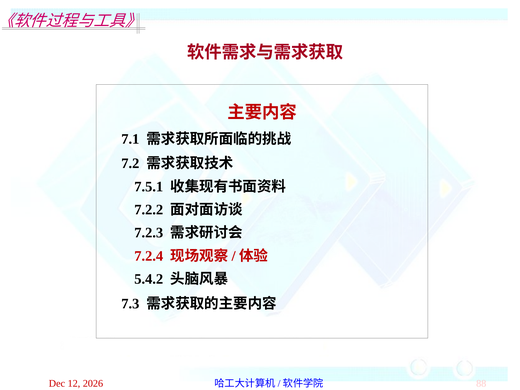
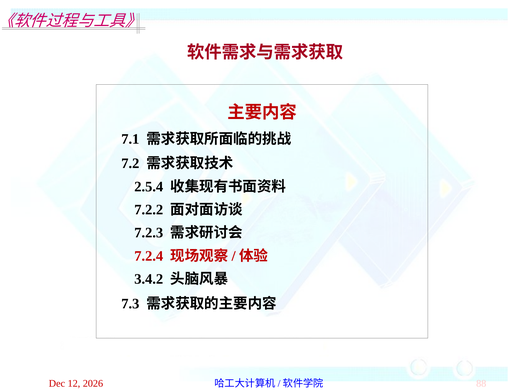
7.5.1: 7.5.1 -> 2.5.4 (149, 187)
5.4.2: 5.4.2 -> 3.4.2 (149, 279)
